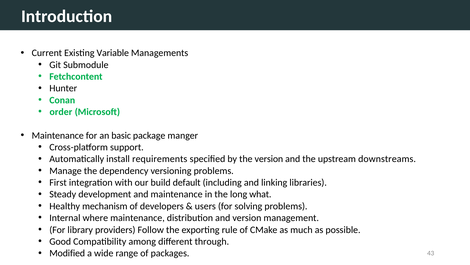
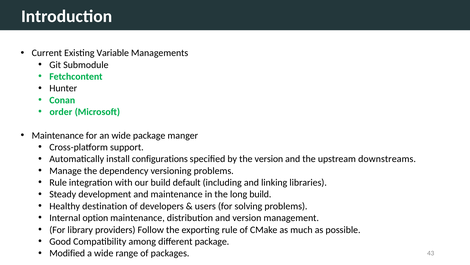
an basic: basic -> wide (121, 135)
requirements: requirements -> configurations (160, 159)
First: First -> Rule (58, 182)
long what: what -> build (260, 194)
mechanism: mechanism -> destination (105, 206)
where: where -> option (95, 217)
different through: through -> package (212, 241)
